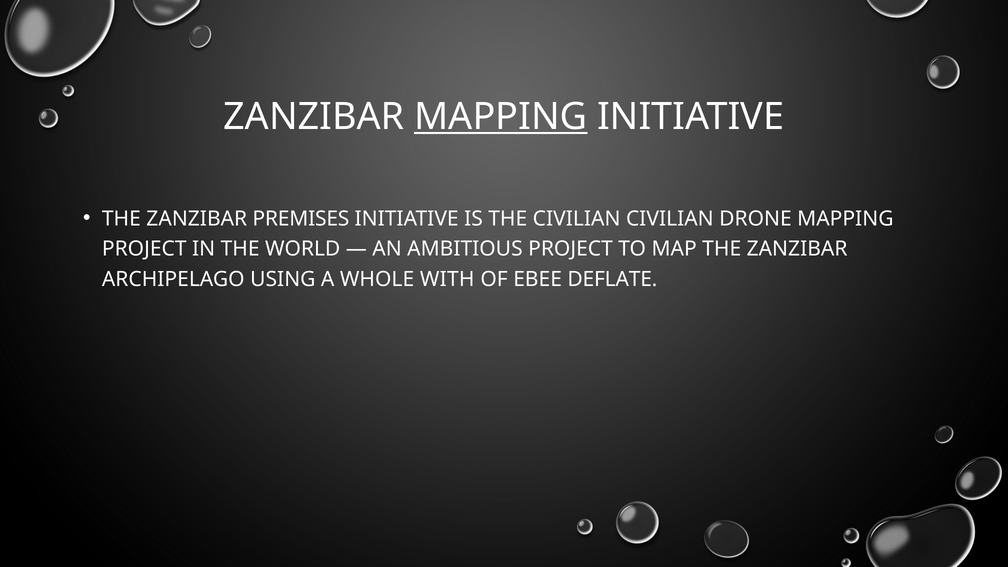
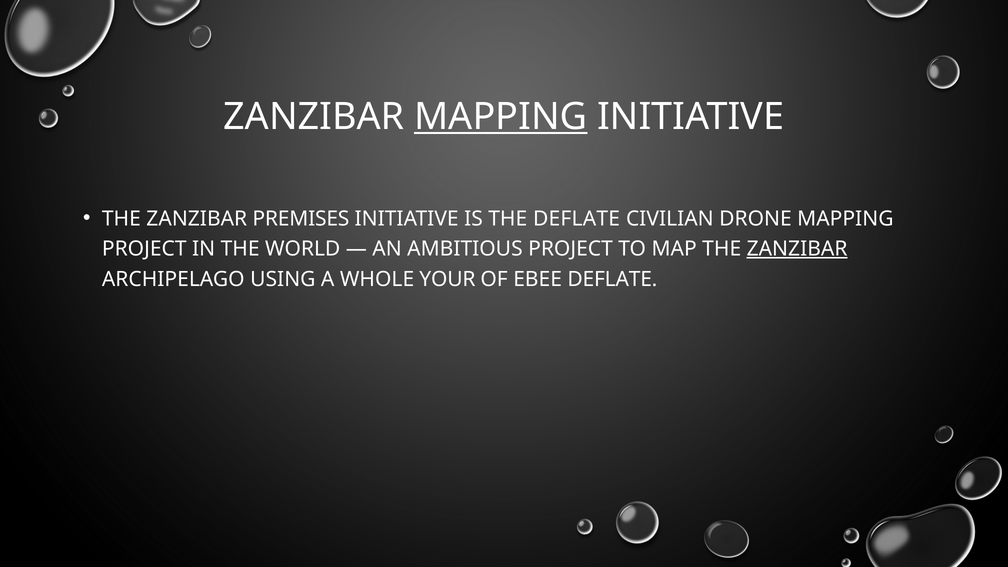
THE CIVILIAN: CIVILIAN -> DEFLATE (577, 219)
ZANZIBAR underline: none -> present (797, 249)
WITH: WITH -> YOUR (447, 279)
